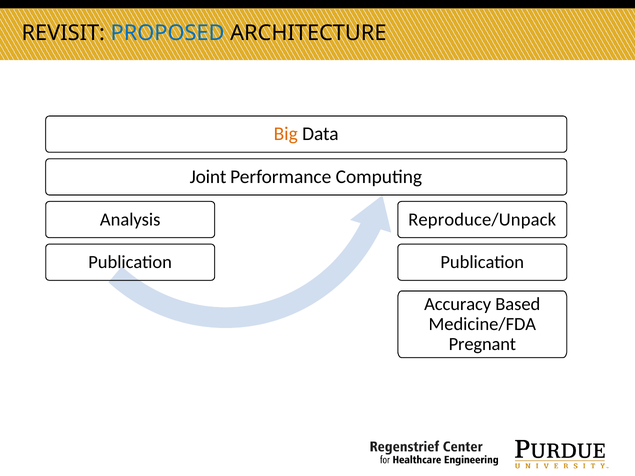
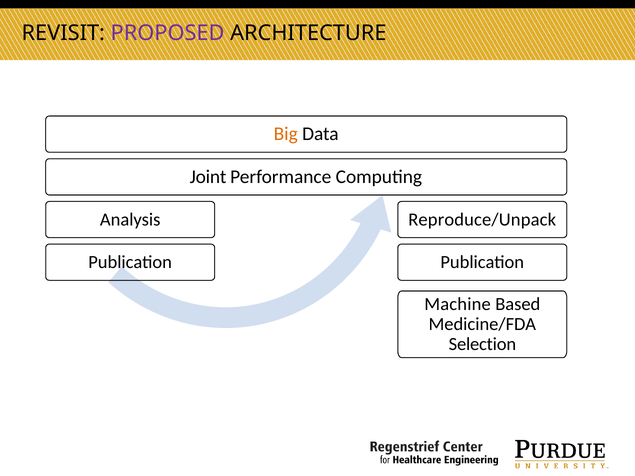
PROPOSED colour: blue -> purple (168, 33)
Accuracy: Accuracy -> Machine (458, 304)
Pregnant: Pregnant -> Selection (482, 344)
